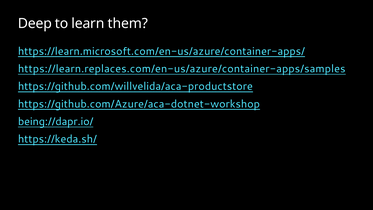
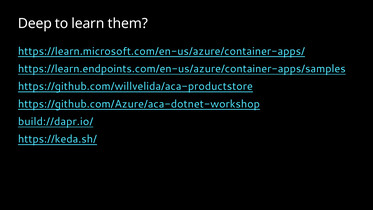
https://learn.replaces.com/en-us/azure/container-apps/samples: https://learn.replaces.com/en-us/azure/container-apps/samples -> https://learn.endpoints.com/en-us/azure/container-apps/samples (182, 69)
being://dapr.io/: being://dapr.io/ -> build://dapr.io/ (56, 121)
